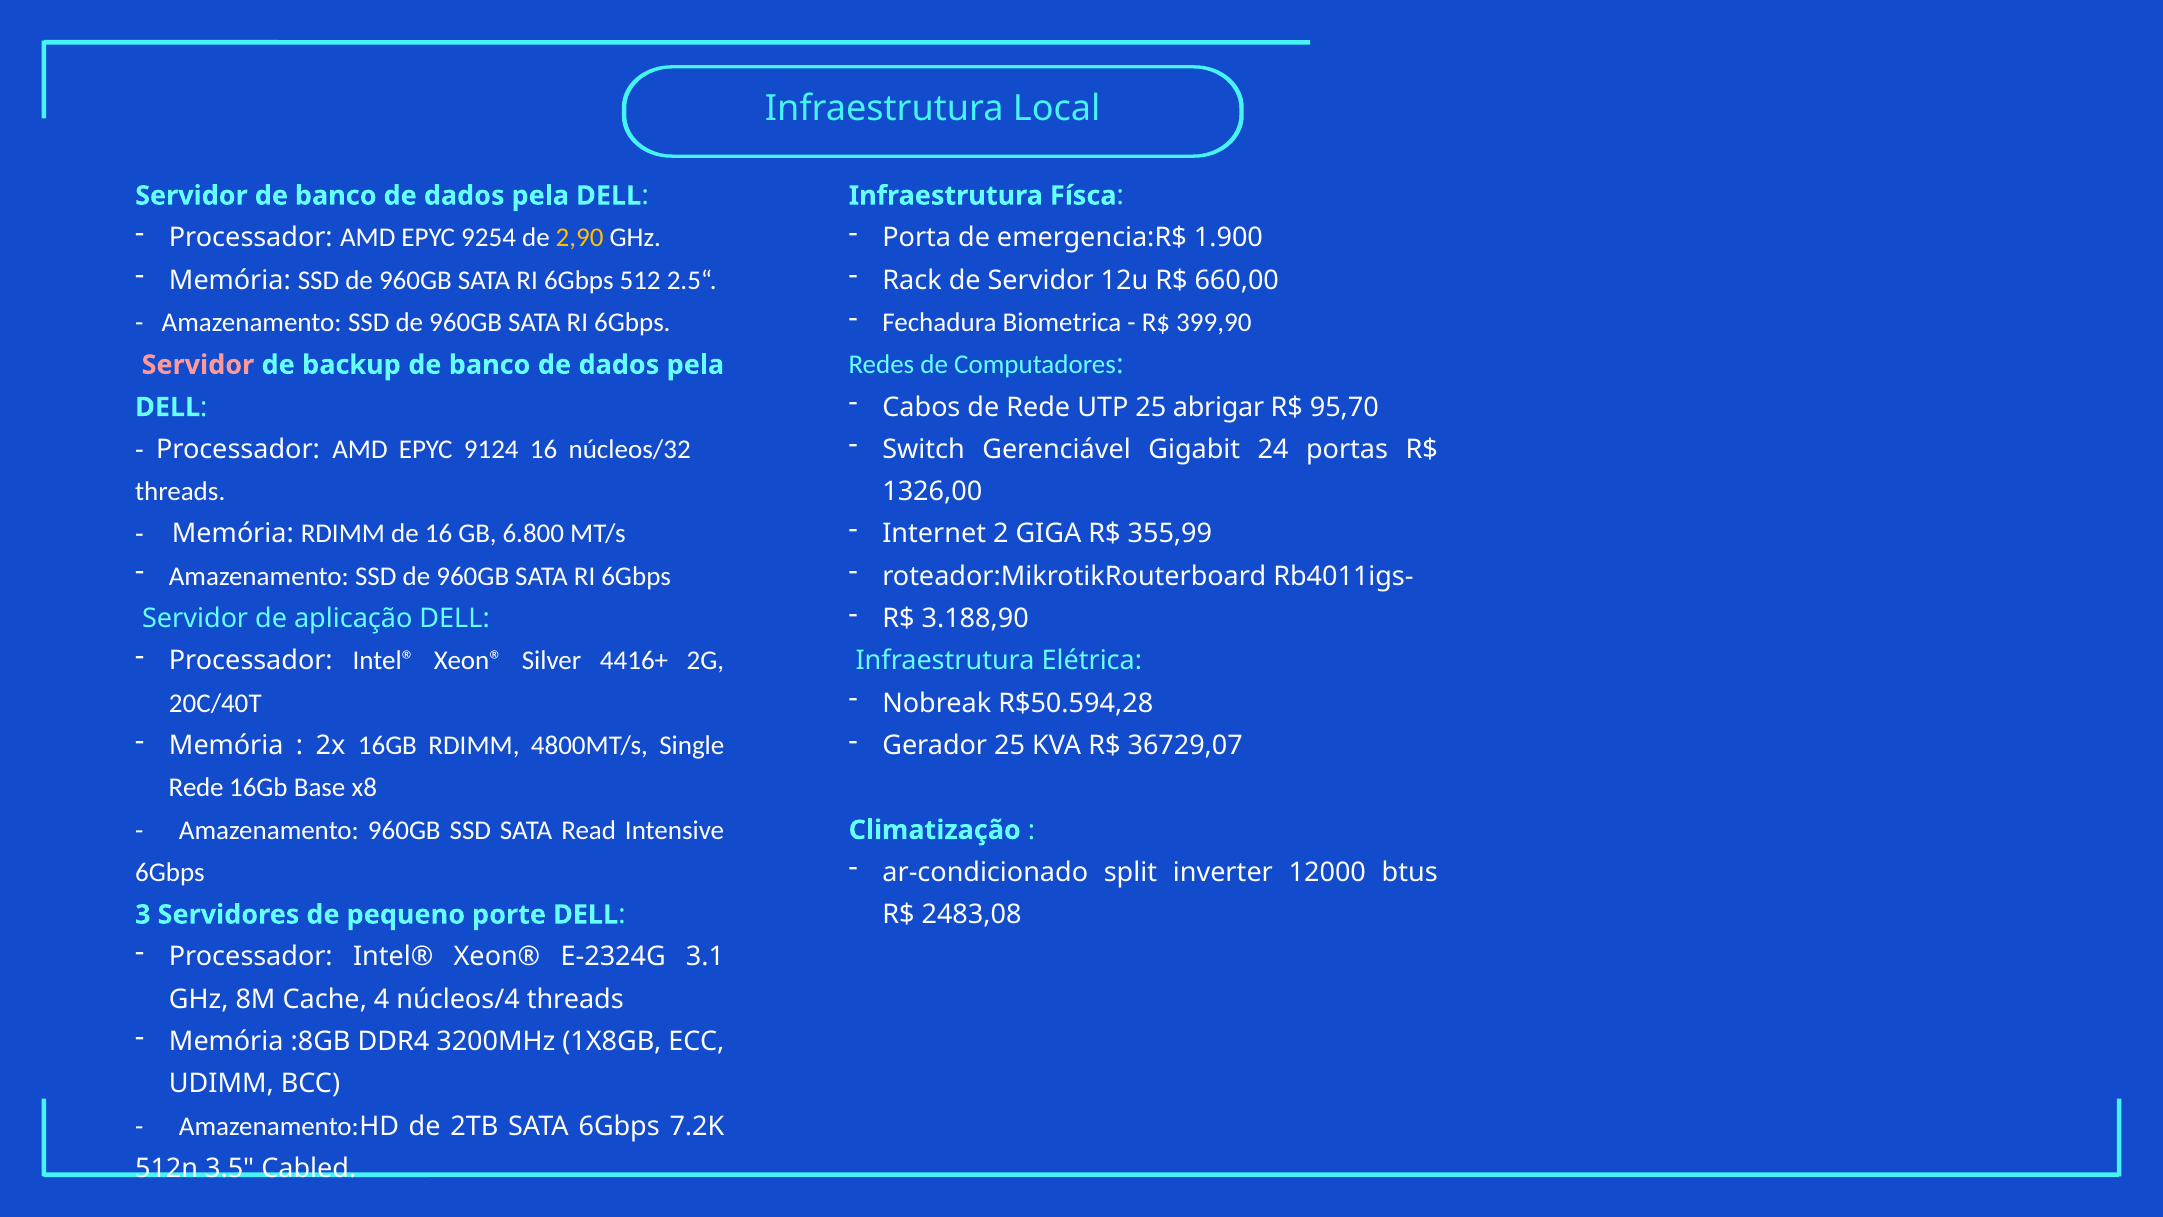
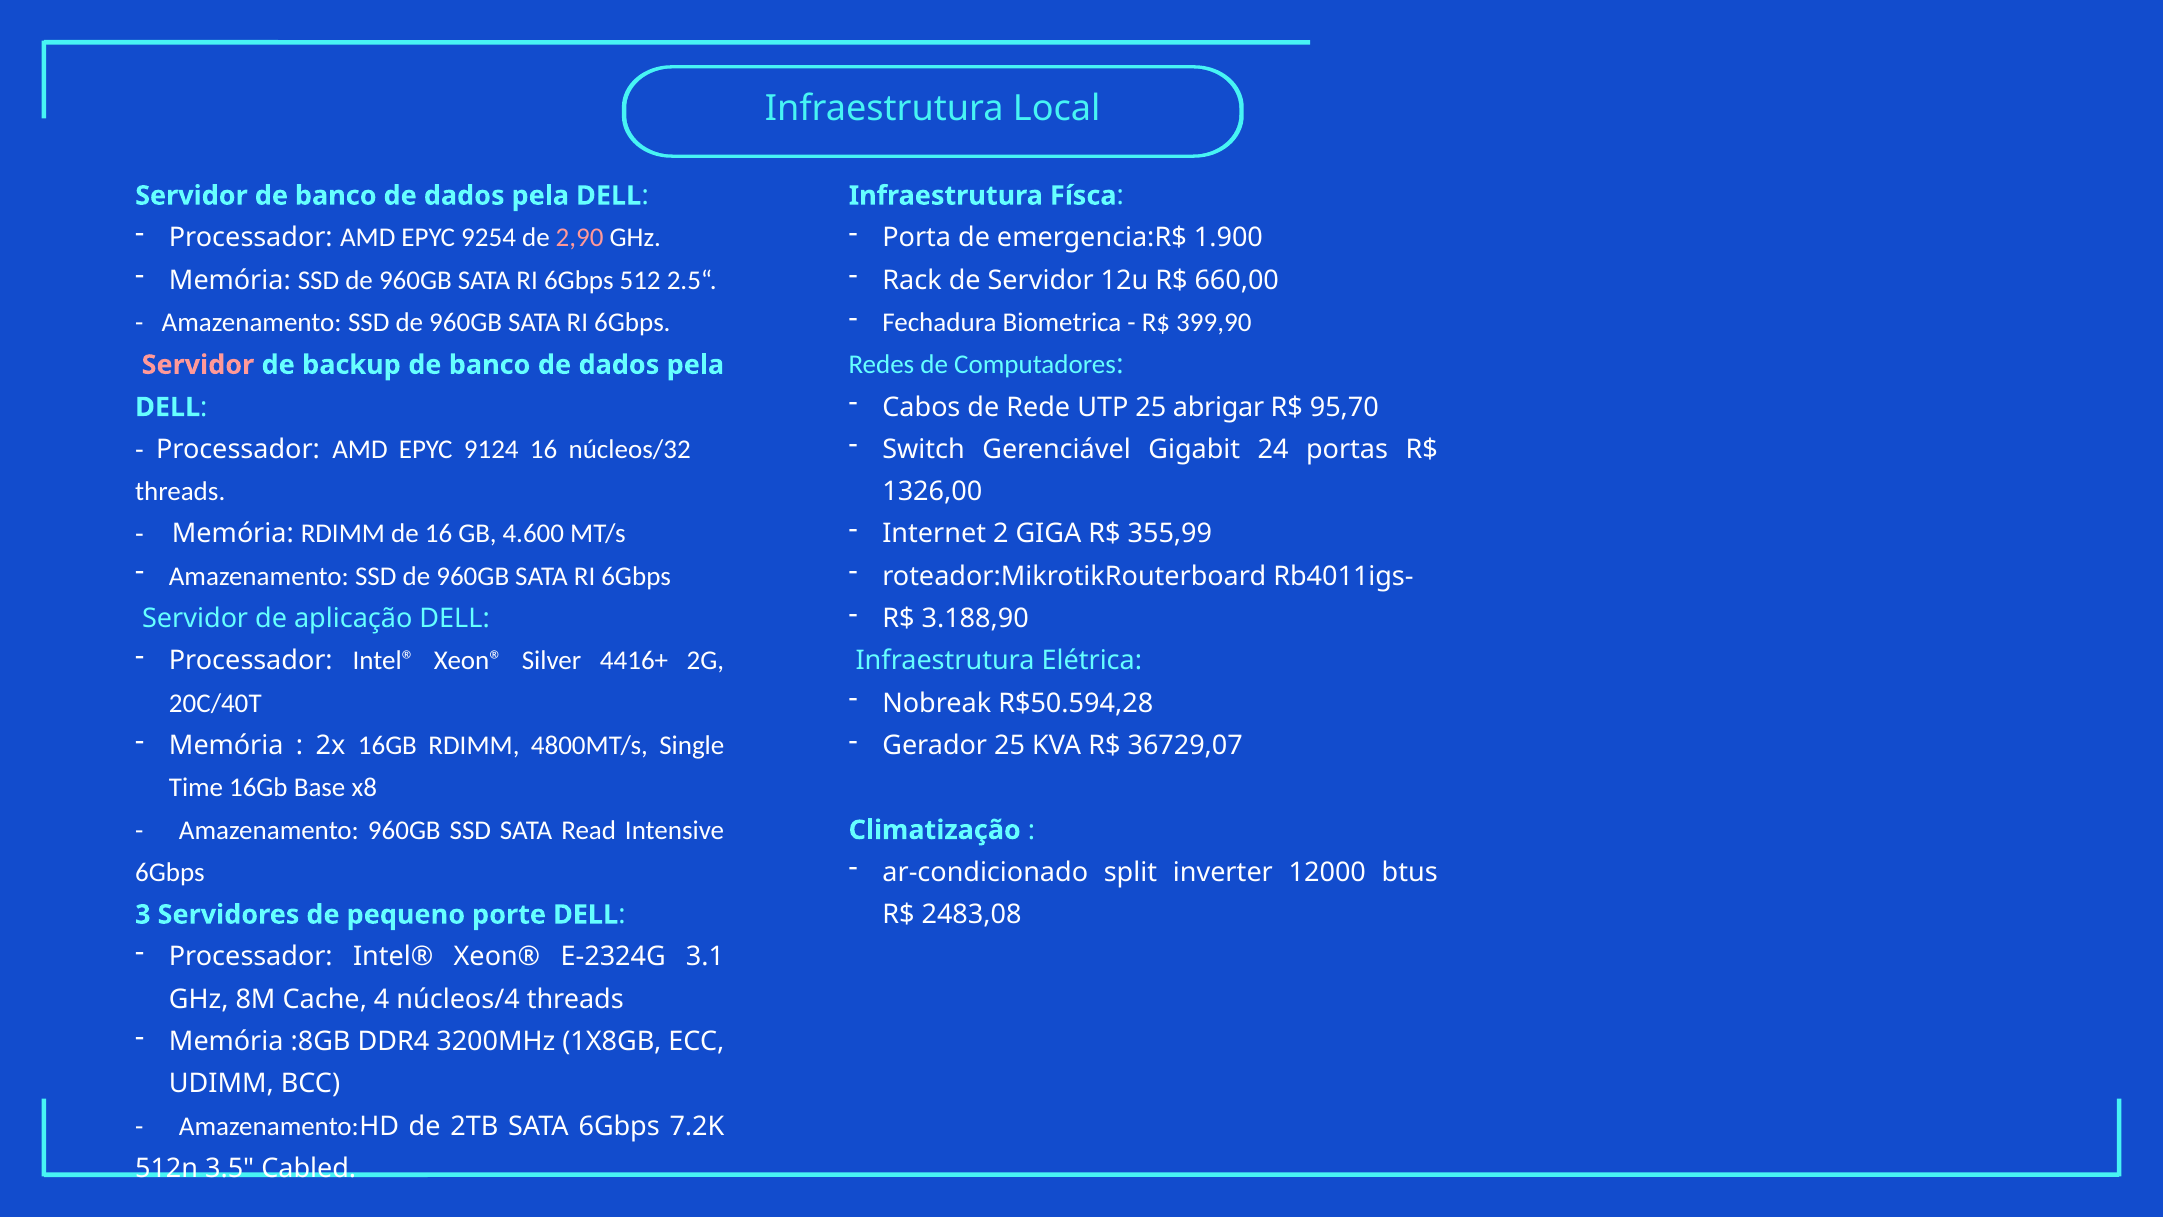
2,90 colour: yellow -> pink (580, 238)
6.800: 6.800 -> 4.600 (533, 534)
Rede: Rede -> Time (196, 788)
